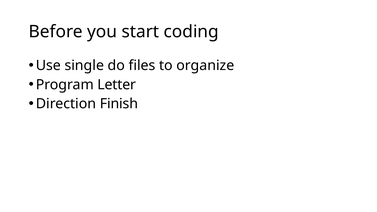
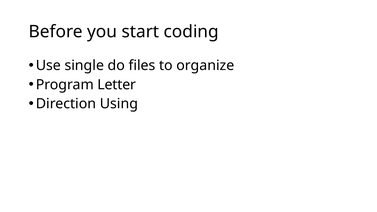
Finish: Finish -> Using (119, 104)
